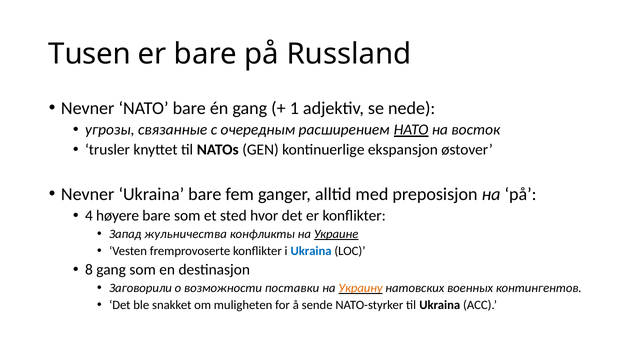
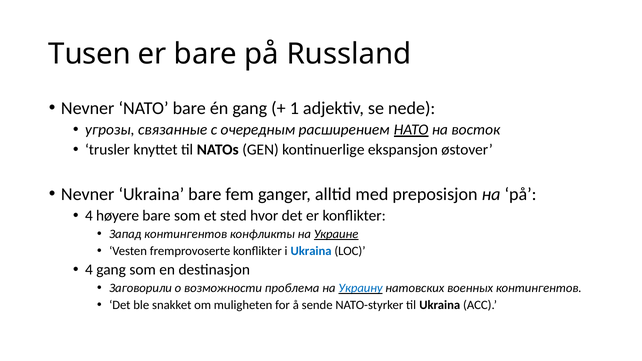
Запад жульничества: жульничества -> контингентов (186, 234)
8: 8 -> 4 (89, 270)
поставки: поставки -> проблема (292, 288)
Украину colour: orange -> blue (361, 288)
